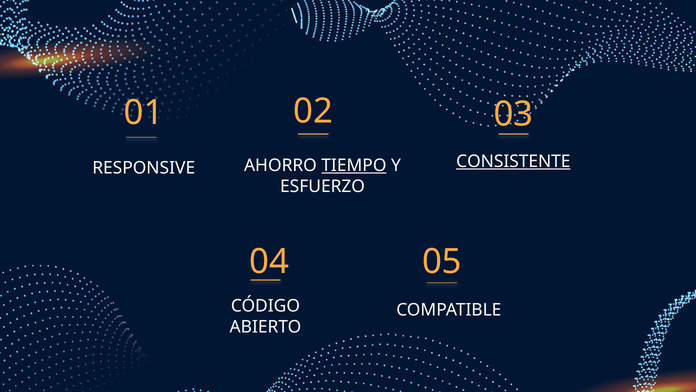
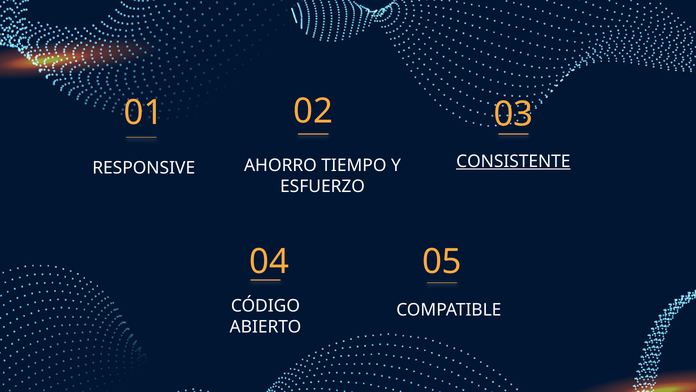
TIEMPO underline: present -> none (354, 165)
